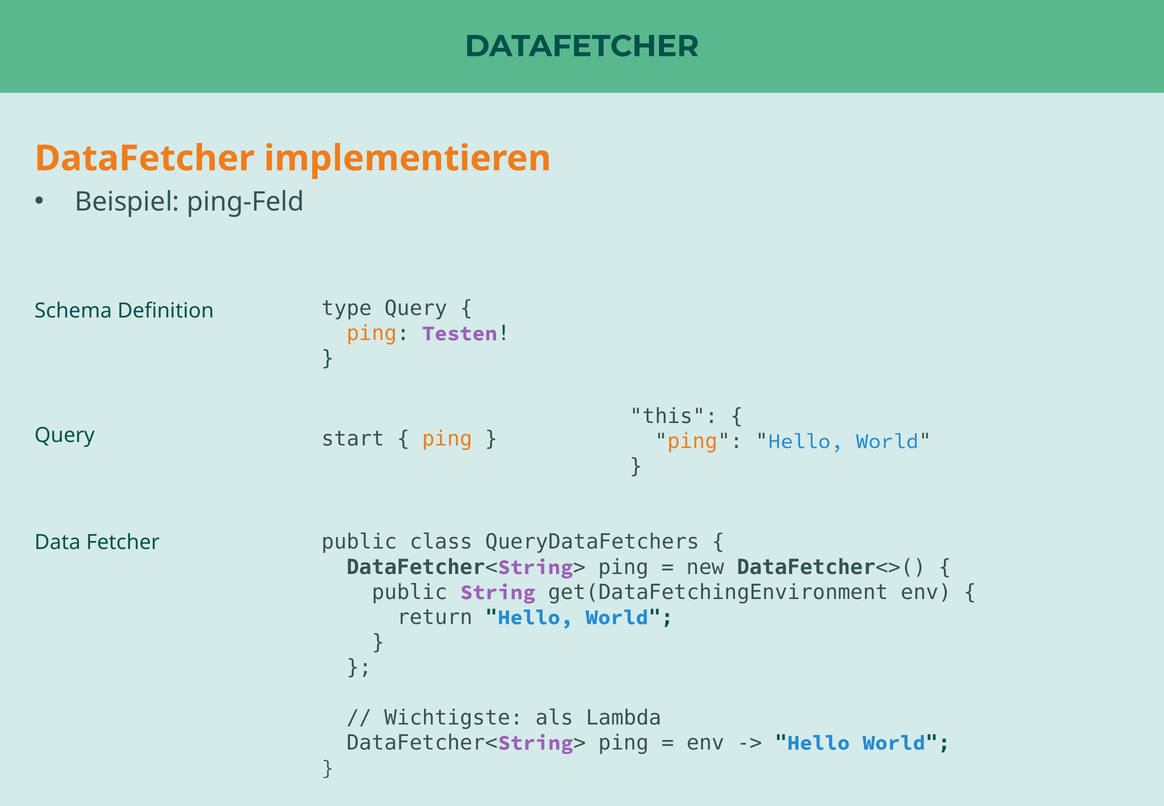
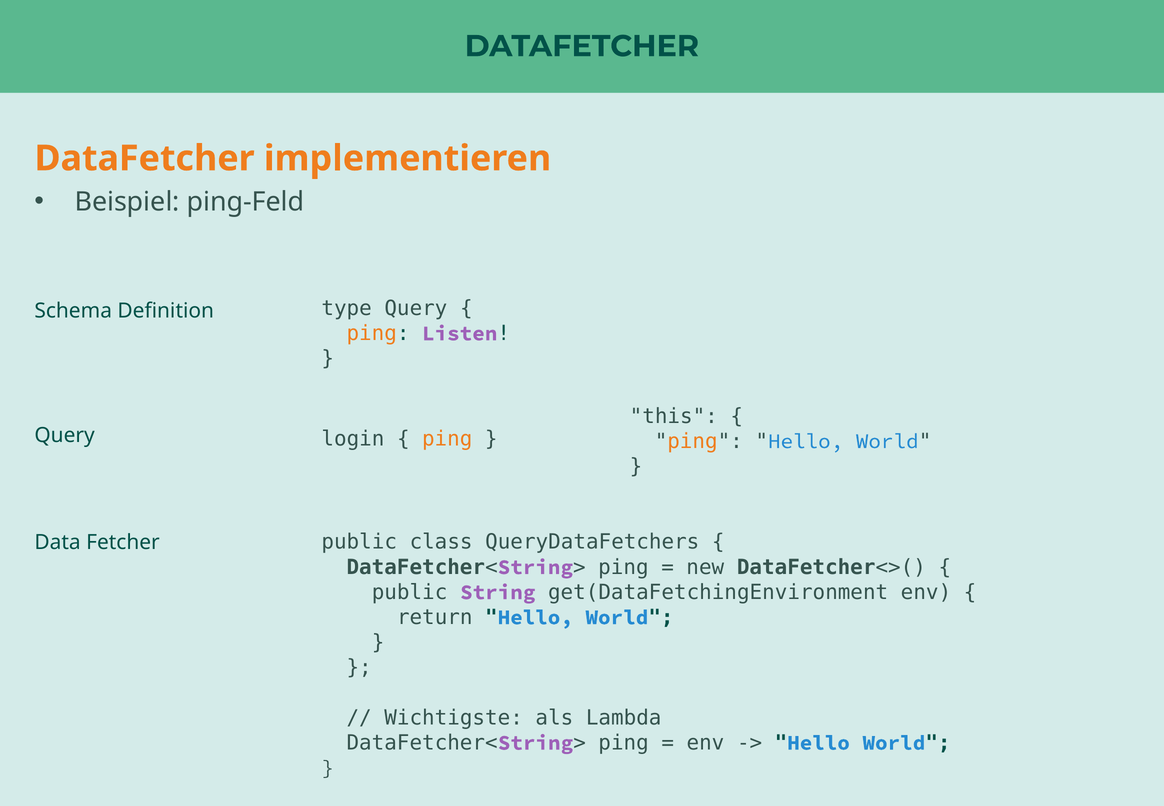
Testen: Testen -> Listen (460, 333)
start: start -> login (353, 439)
